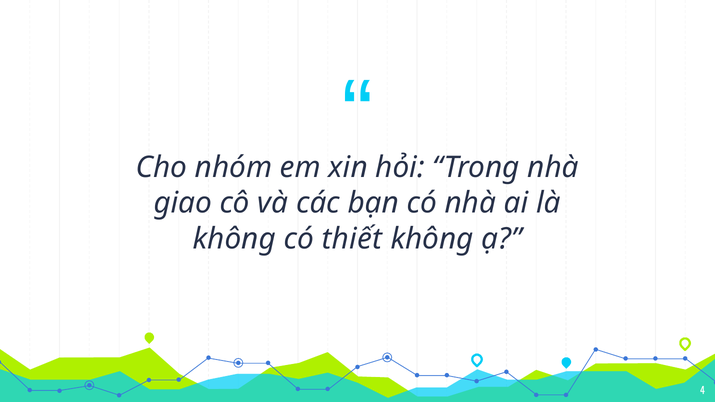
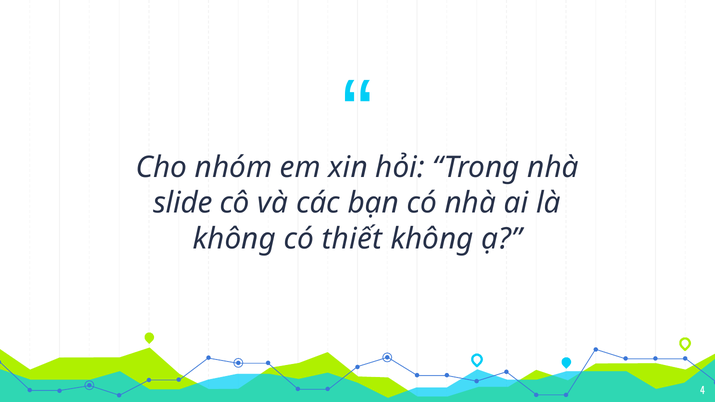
giao: giao -> slide (183, 203)
